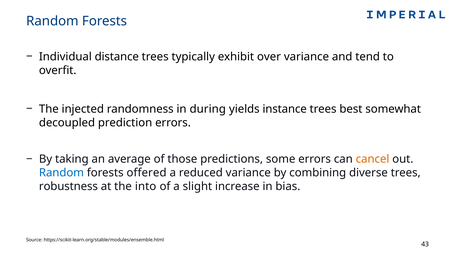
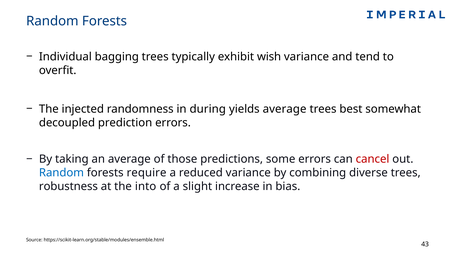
distance: distance -> bagging (117, 57)
over: over -> wish (269, 57)
yields instance: instance -> average (285, 109)
cancel colour: orange -> red (373, 159)
offered: offered -> require (147, 173)
